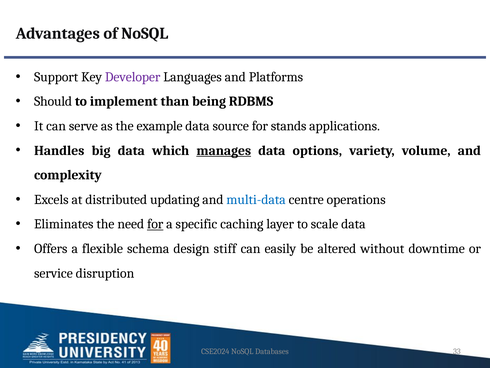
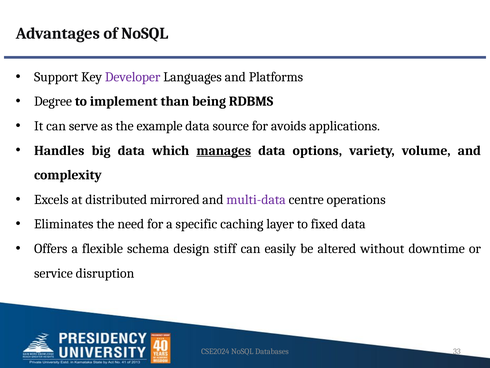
Should: Should -> Degree (53, 101)
stands: stands -> avoids (289, 126)
updating: updating -> mirrored (175, 199)
multi-data colour: blue -> purple (256, 199)
for underline: present -> none (155, 224)
scale: scale -> fixed (325, 224)
